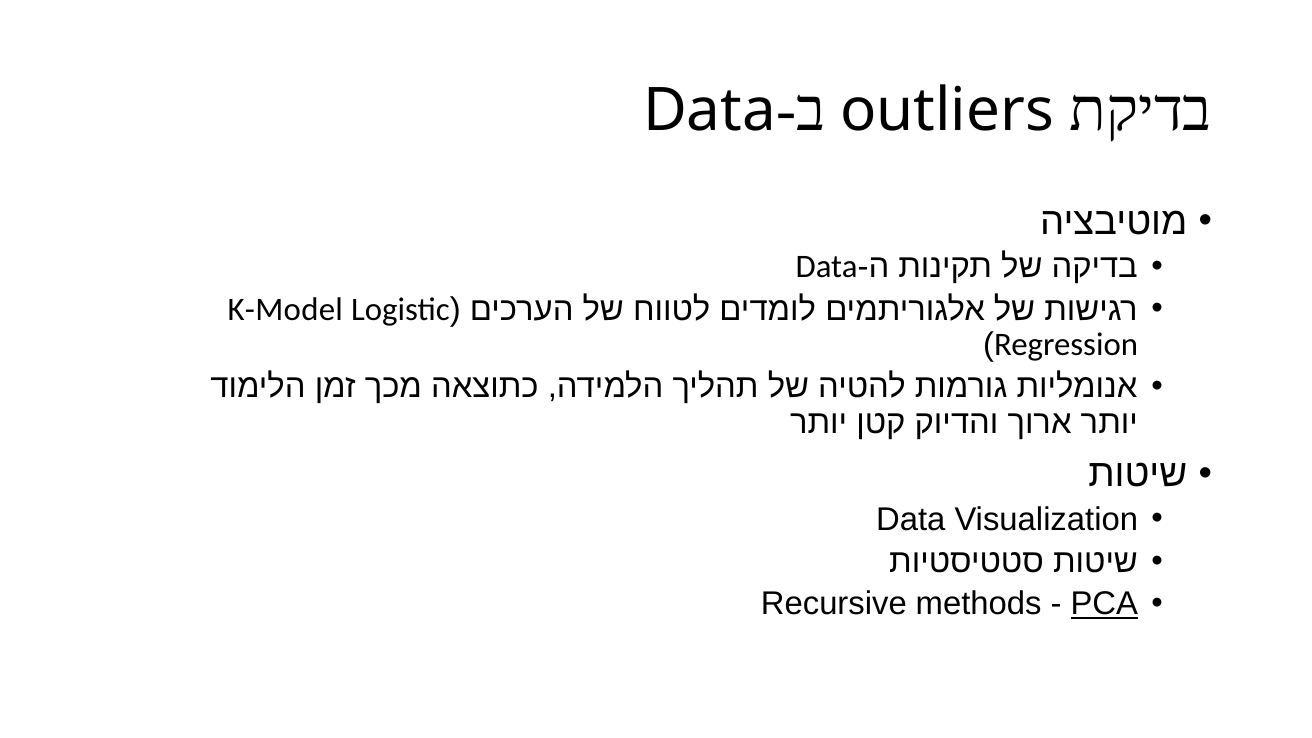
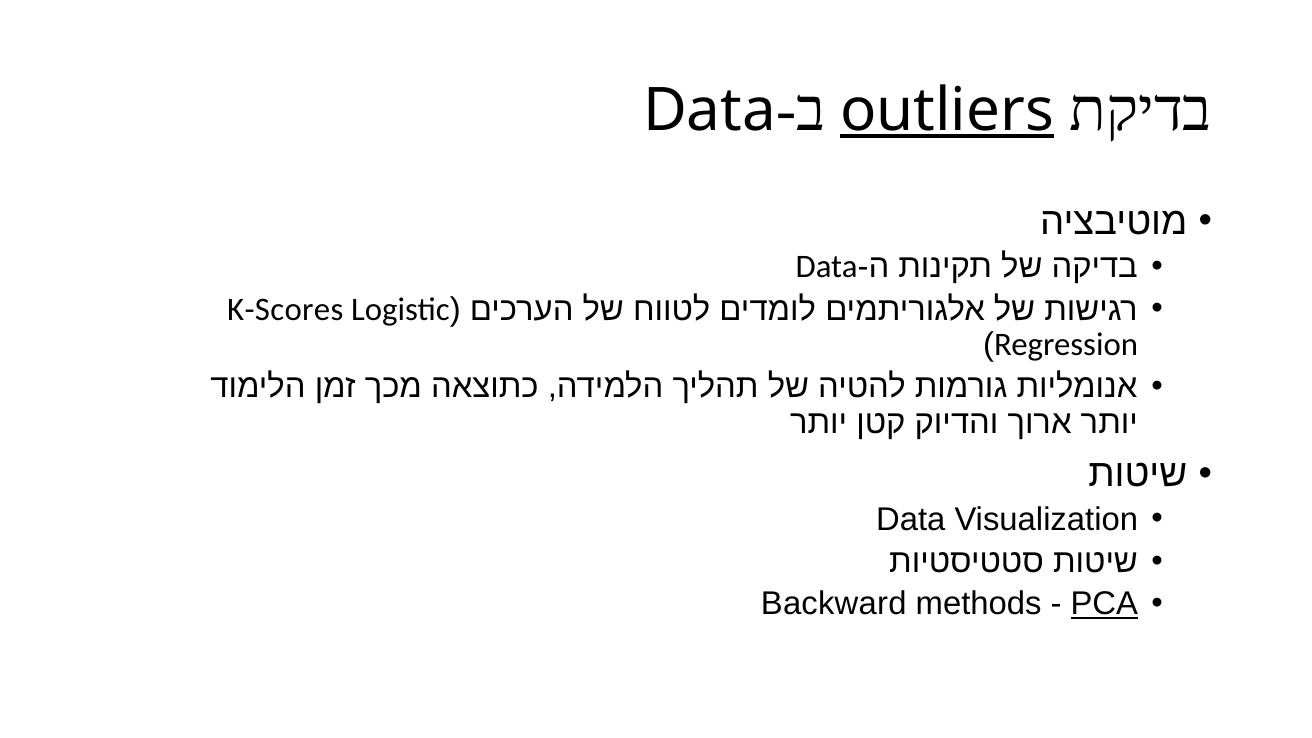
outliers underline: none -> present (947, 110)
K-Model: K-Model -> K-Scores (285, 309)
Recursive: Recursive -> Backward (834, 604)
